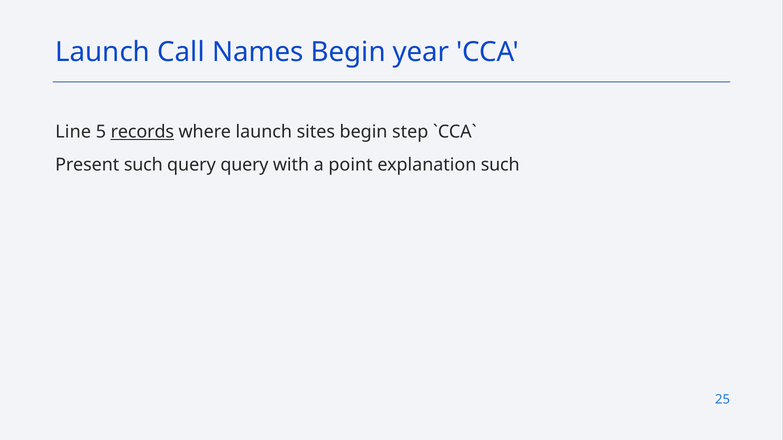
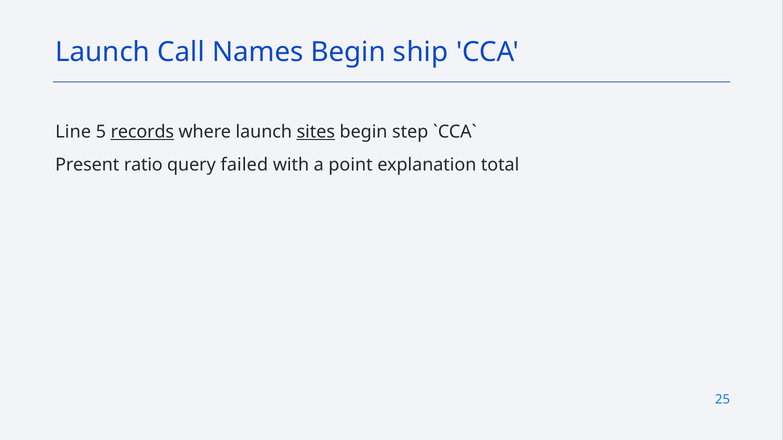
year: year -> ship (421, 52)
sites underline: none -> present (316, 132)
Present such: such -> ratio (143, 165)
query query: query -> failed (244, 165)
explanation such: such -> total (500, 165)
